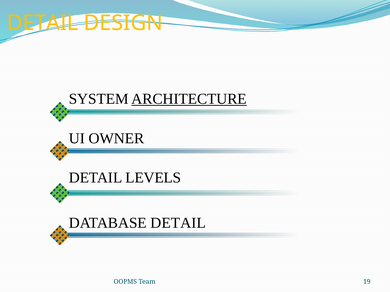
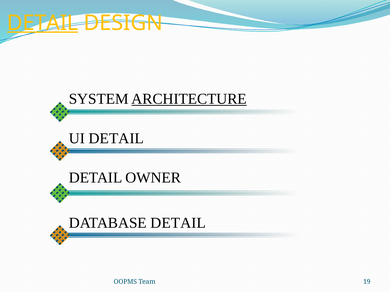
DETAIL underline: none -> present (43, 23)
OWNER: OWNER -> DETAIL (116, 139)
LEVELS: LEVELS -> OWNER (153, 178)
